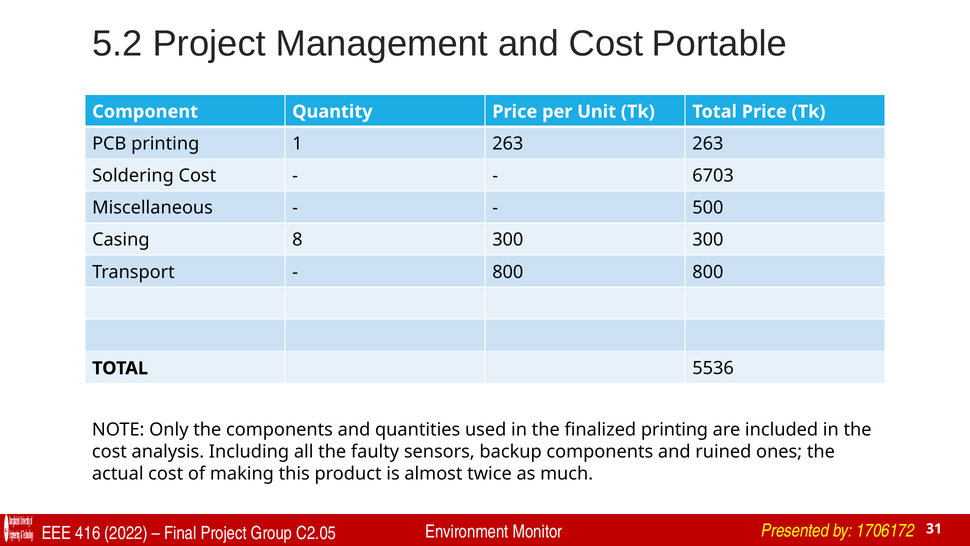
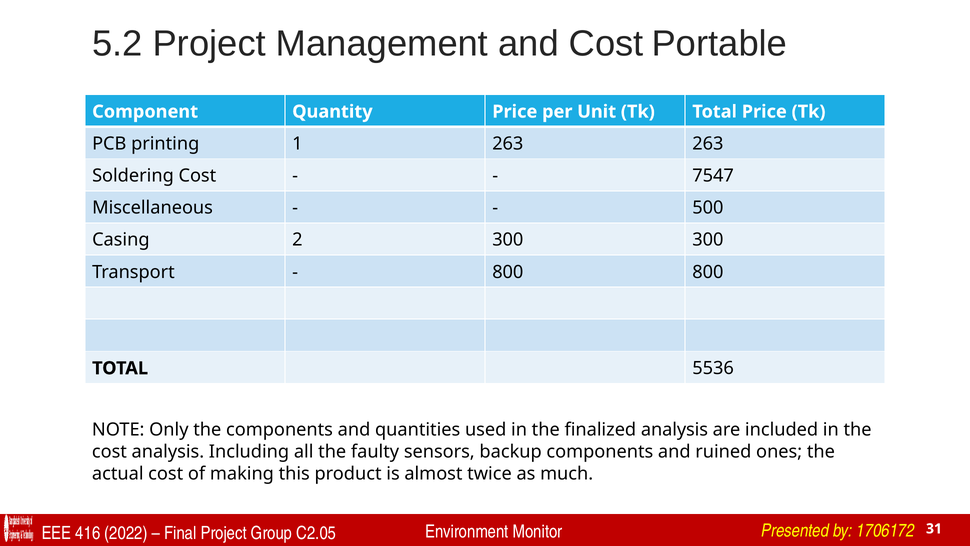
6703: 6703 -> 7547 (713, 176)
8: 8 -> 2 (297, 240)
finalized printing: printing -> analysis (674, 430)
